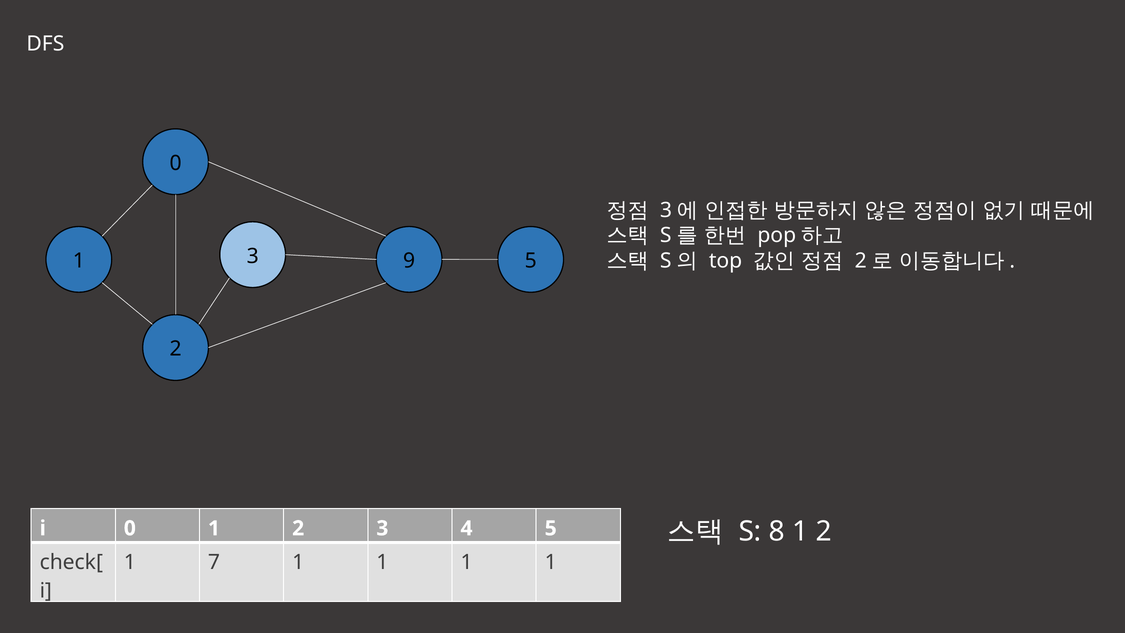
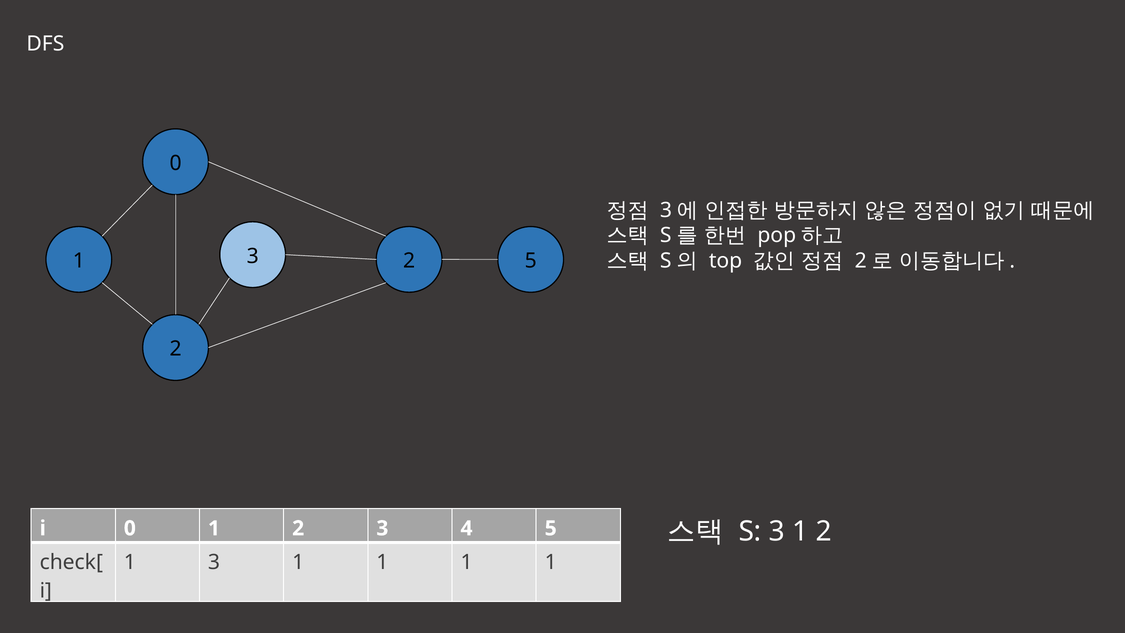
3 9: 9 -> 2 (409, 261)
S 8: 8 -> 3 (777, 531)
1 7: 7 -> 3 (214, 562)
